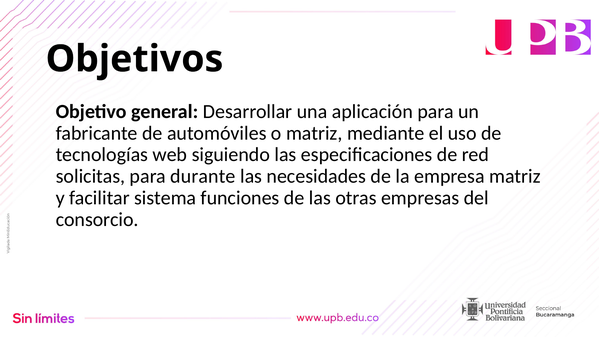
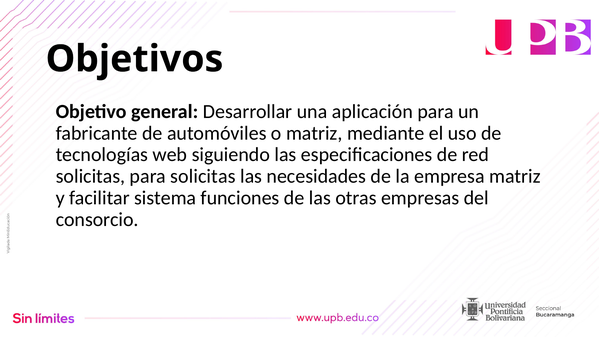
para durante: durante -> solicitas (203, 176)
